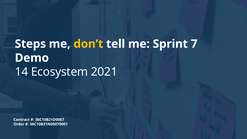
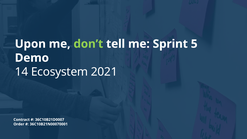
Steps: Steps -> Upon (30, 44)
don’t colour: yellow -> light green (88, 44)
7: 7 -> 5 (194, 44)
